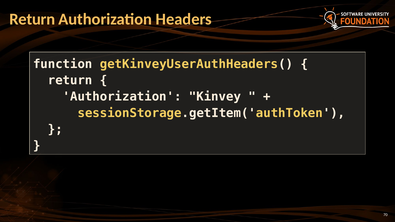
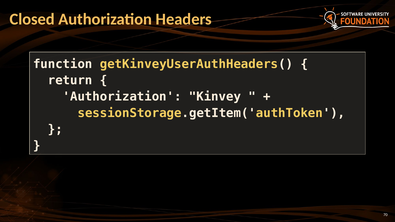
Return: Return -> Closed (32, 19)
